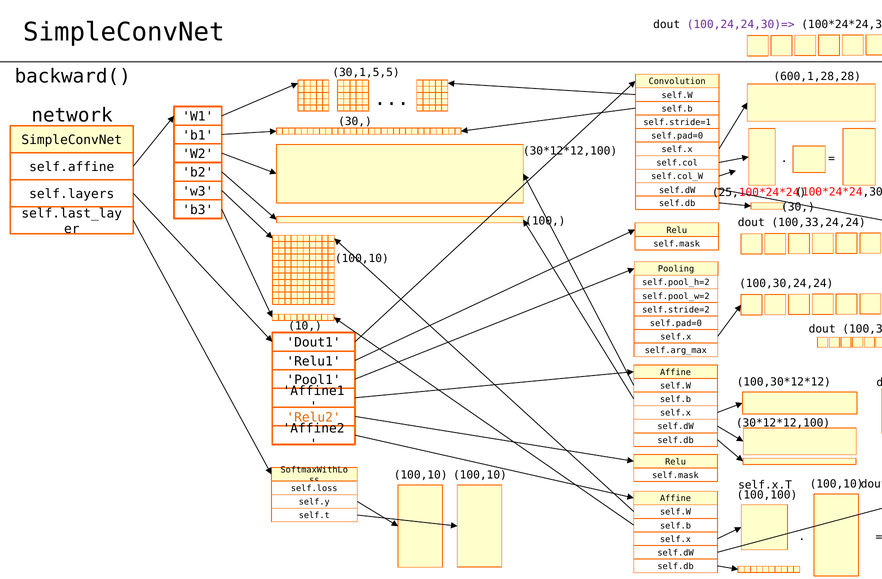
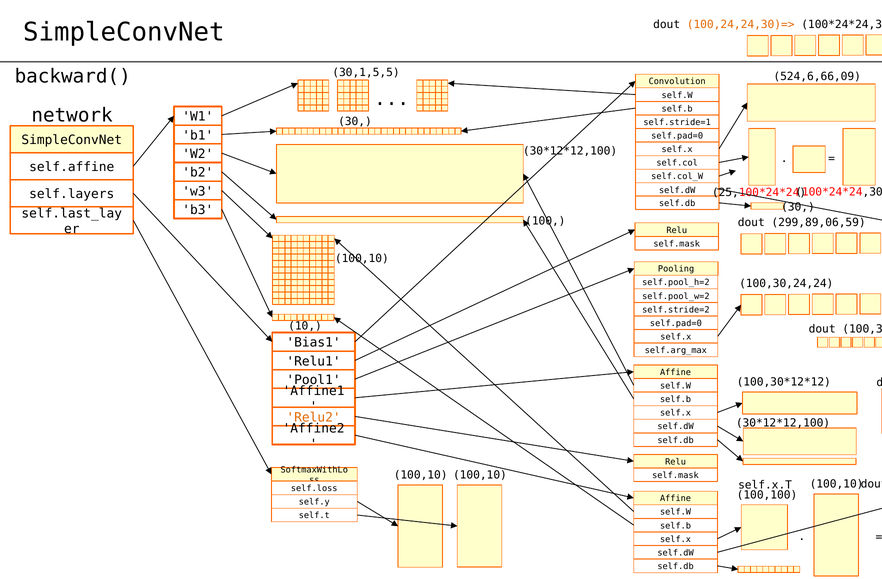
100,24,24,30)=> colour: purple -> orange (741, 24)
600,1,28,28: 600,1,28,28 -> 524,6,66,09 (817, 77)
100,33,24,24: 100,33,24,24 -> 299,89,06,59 (819, 223)
Dout1: Dout1 -> Bias1 (314, 343)
